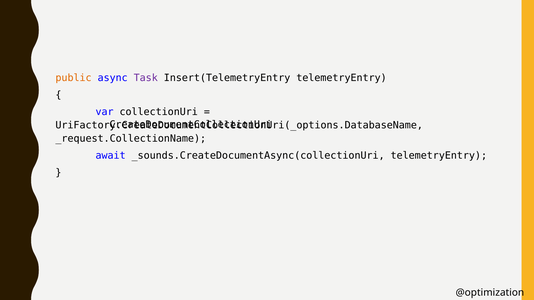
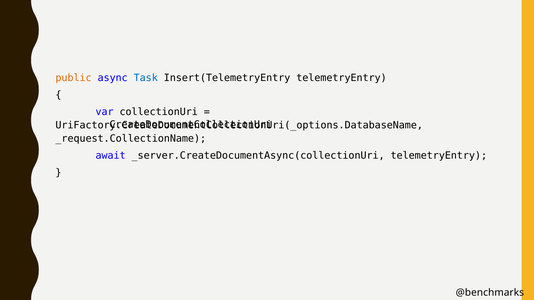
Task colour: purple -> blue (146, 78)
_sounds.CreateDocumentAsync(collectionUri: _sounds.CreateDocumentAsync(collectionUri -> _server.CreateDocumentAsync(collectionUri (258, 156)
@optimization: @optimization -> @benchmarks (490, 293)
